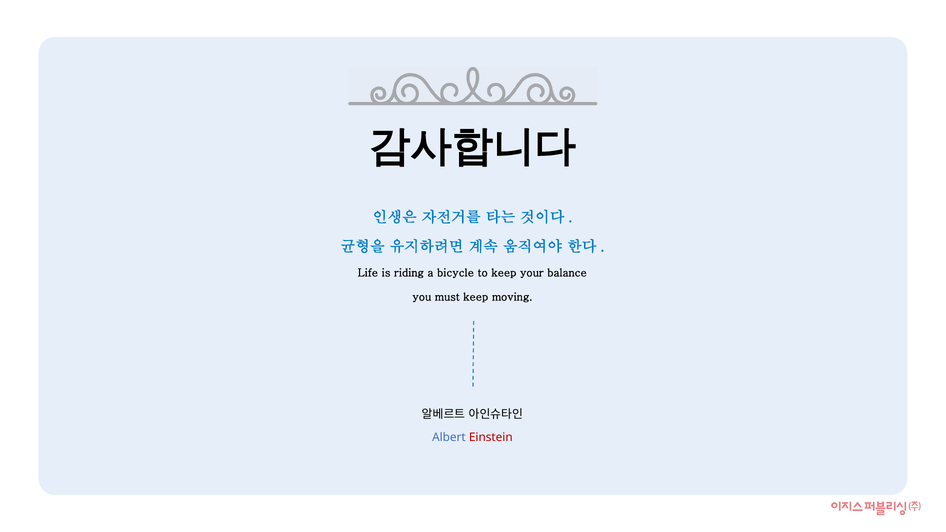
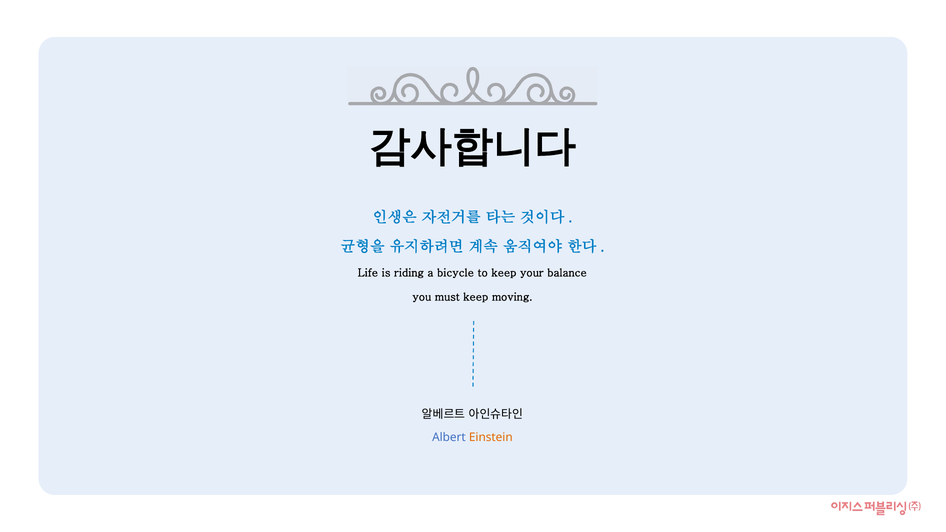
Einstein colour: red -> orange (491, 437)
